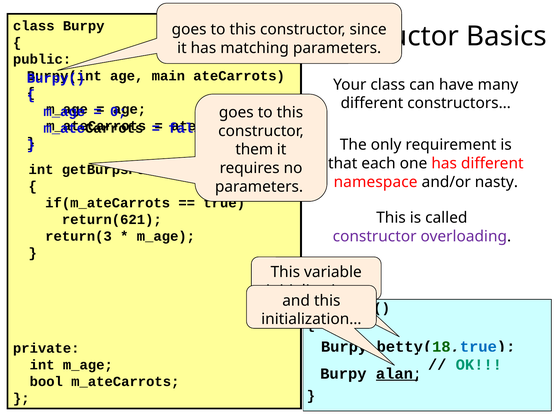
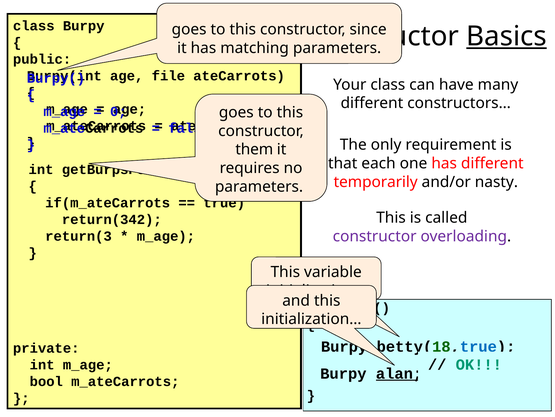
Basics underline: none -> present (506, 36)
main: main -> file (168, 76)
namespace: namespace -> temporarily (376, 182)
return(621: return(621 -> return(342 (112, 219)
